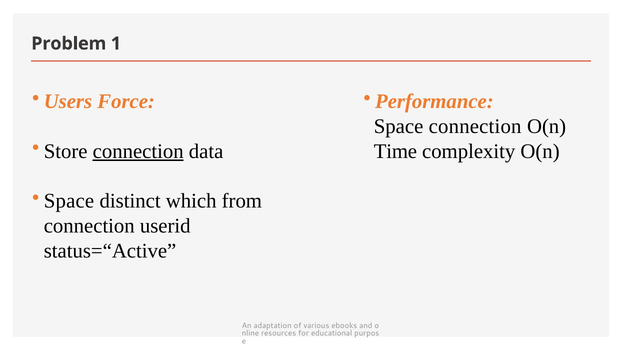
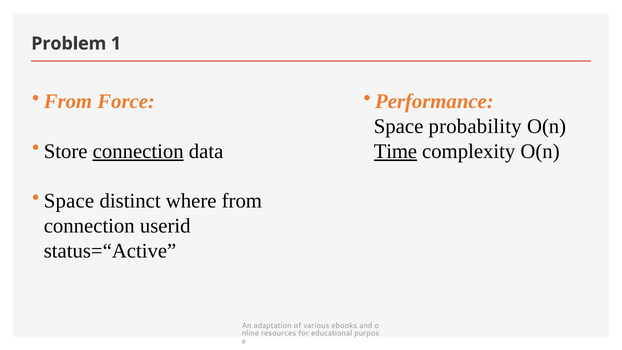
Users: Users -> From (68, 101)
Space connection: connection -> probability (475, 126)
Time underline: none -> present (395, 151)
which: which -> where (191, 201)
